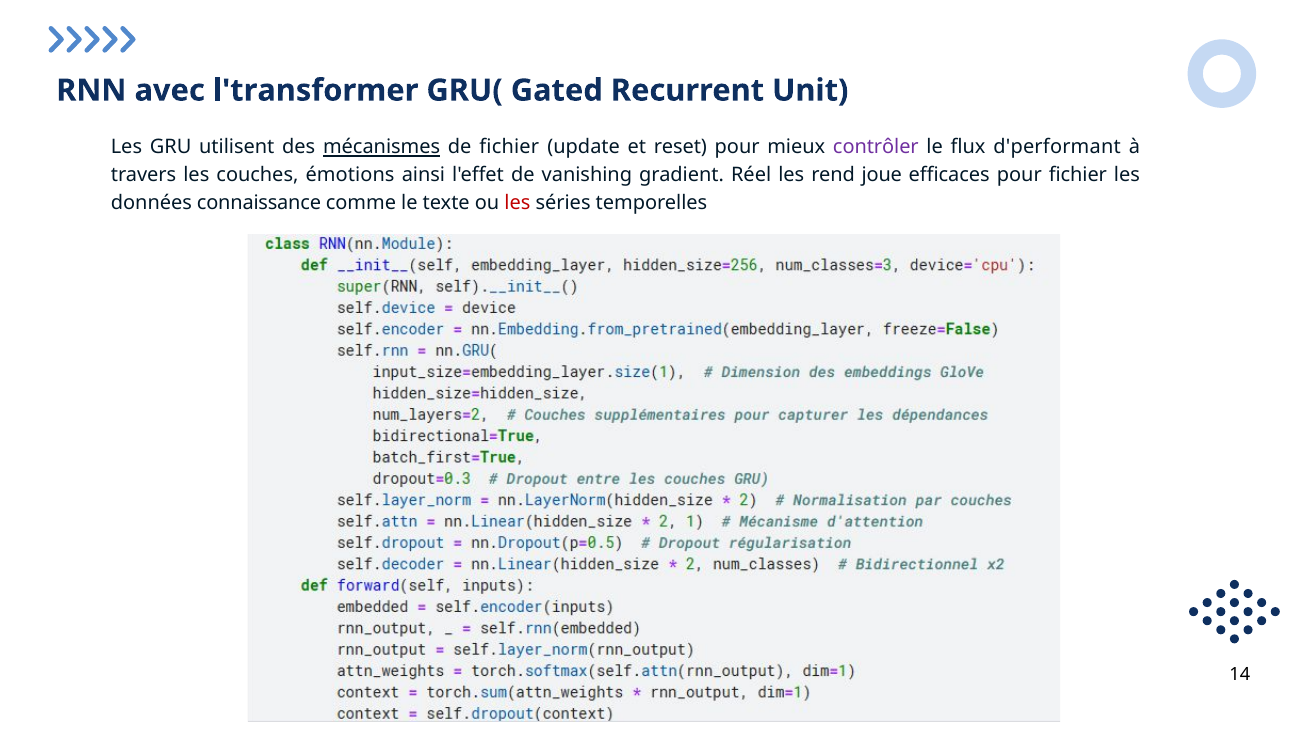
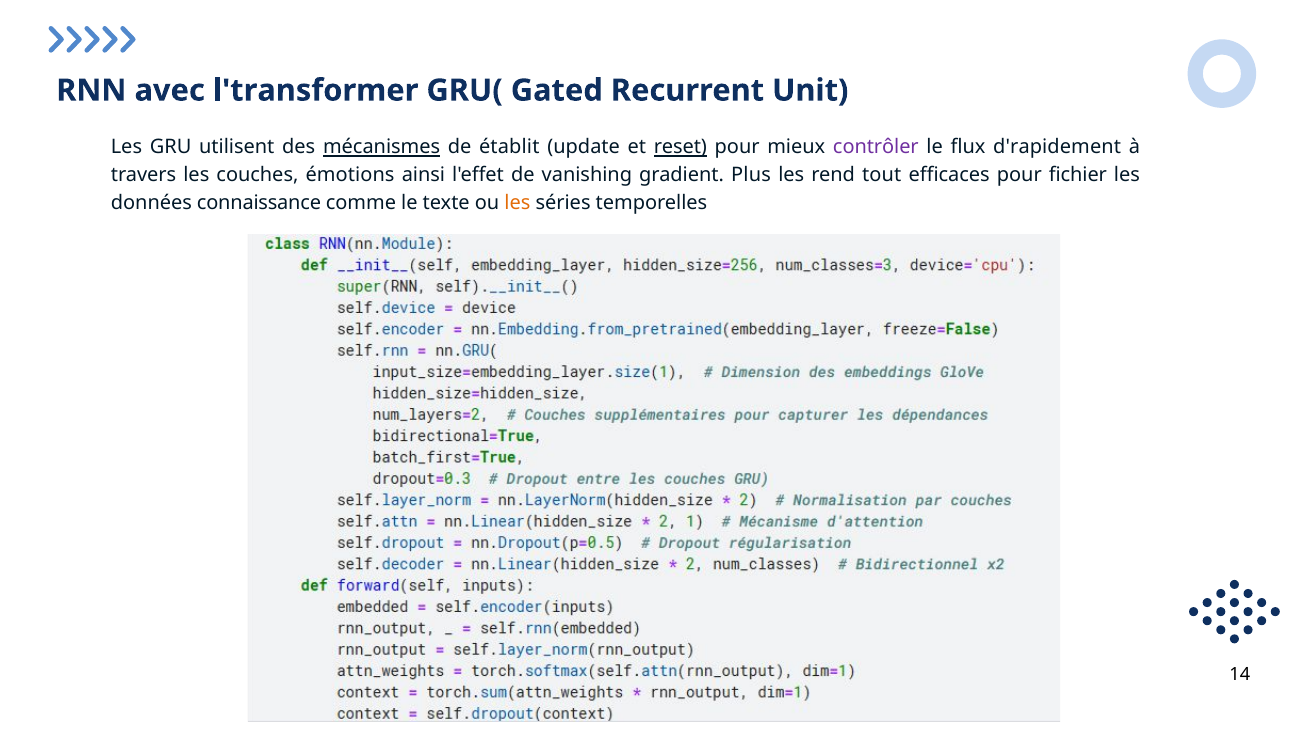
de fichier: fichier -> établit (509, 147)
reset underline: none -> present (680, 147)
d'performant: d'performant -> d'rapidement (1057, 147)
Réel: Réel -> Plus (751, 175)
joue: joue -> tout (882, 175)
les colour: red -> orange (517, 203)
